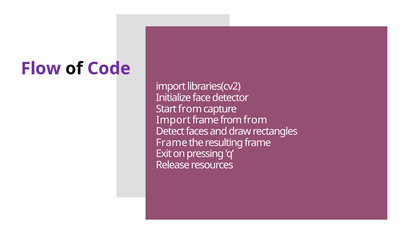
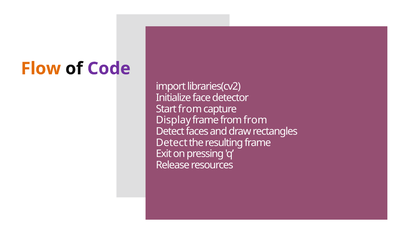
Flow colour: purple -> orange (41, 69)
Import: Import -> Display (173, 120)
Frame: Frame -> Detect (172, 143)
